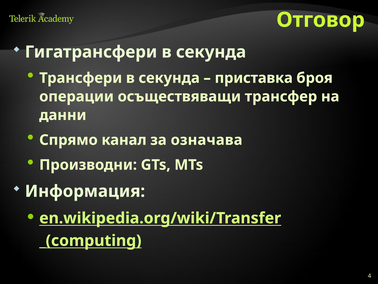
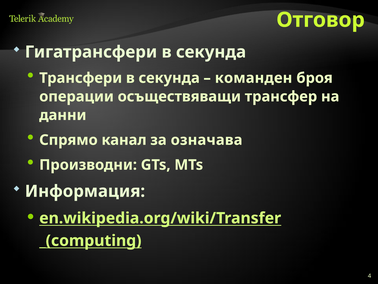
приставка: приставка -> команден (254, 78)
